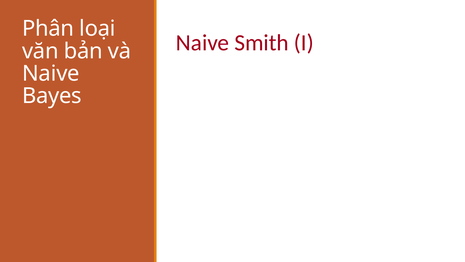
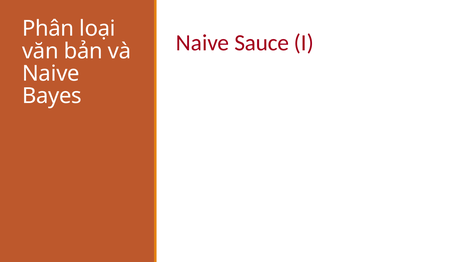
Smith: Smith -> Sauce (262, 43)
